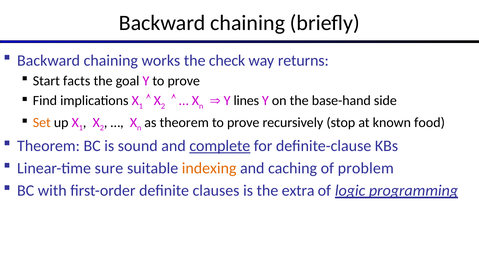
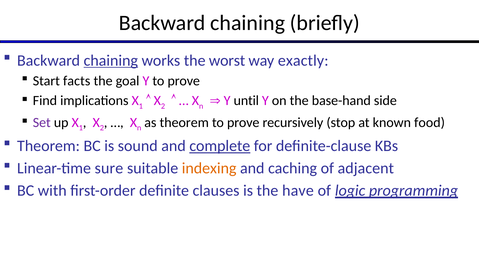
chaining underline: none -> present (111, 61)
check: check -> worst (227, 61)
returns: returns -> exactly (303, 61)
lines: lines -> until (246, 101)
Set colour: orange -> purple (42, 123)
problem: problem -> adjacent (366, 169)
extra: extra -> have (298, 191)
